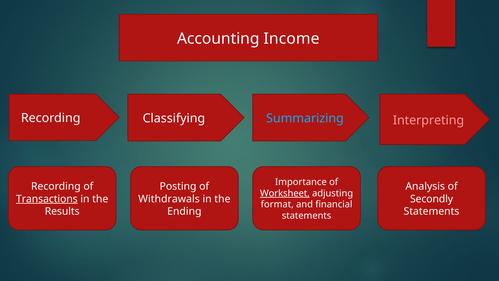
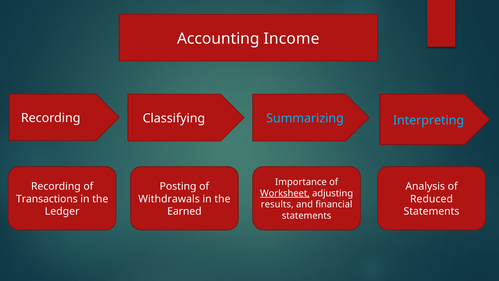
Interpreting colour: pink -> light blue (428, 120)
Transactions underline: present -> none (47, 199)
Secondly: Secondly -> Reduced (431, 199)
format: format -> results (277, 204)
Results: Results -> Ledger (62, 211)
Ending: Ending -> Earned (184, 211)
